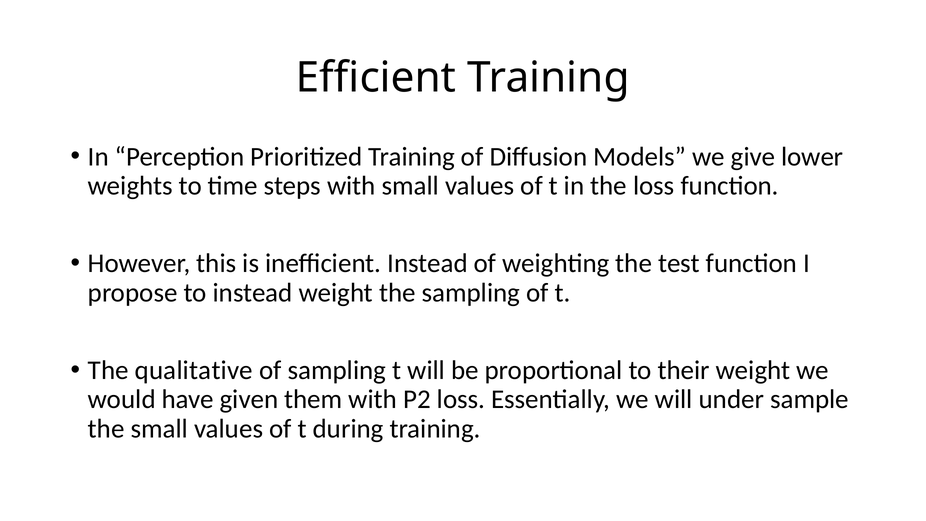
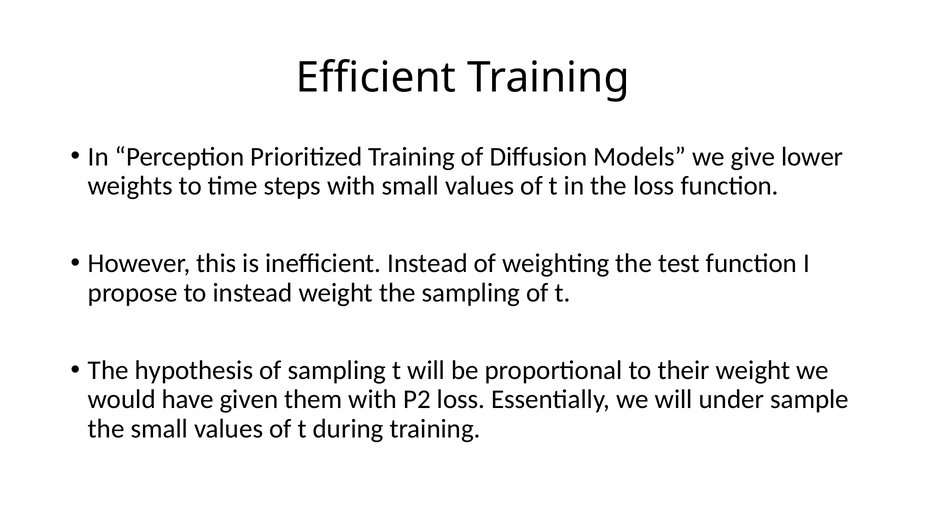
qualitative: qualitative -> hypothesis (194, 370)
